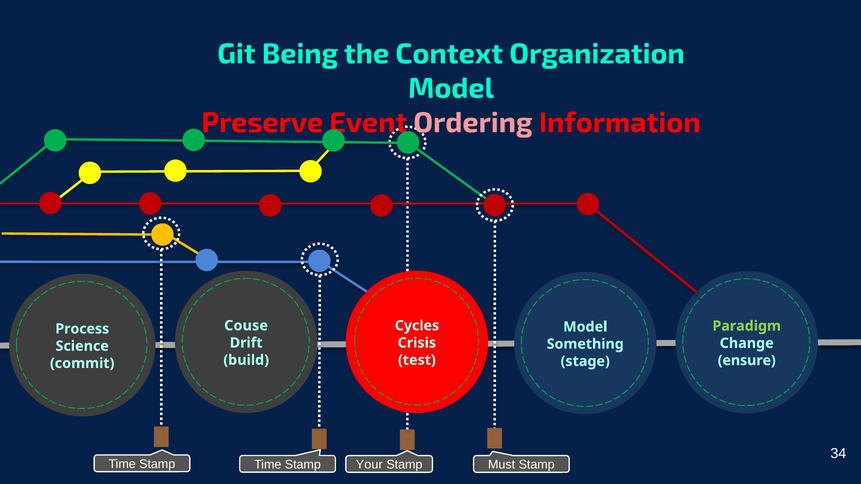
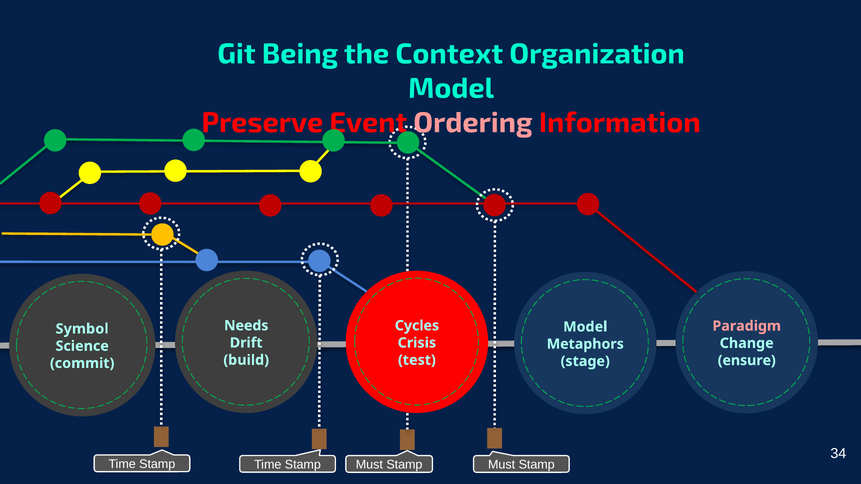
Couse: Couse -> Needs (246, 326)
Paradigm colour: light green -> pink (747, 326)
Process: Process -> Symbol (82, 329)
Something: Something -> Metaphors (585, 344)
Your: Your -> Must (369, 465)
